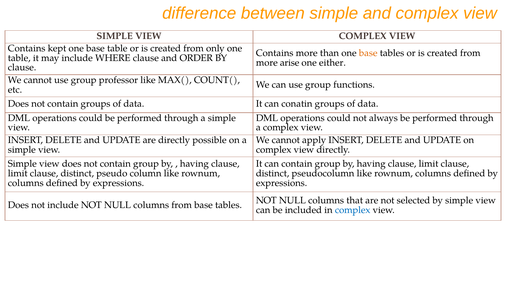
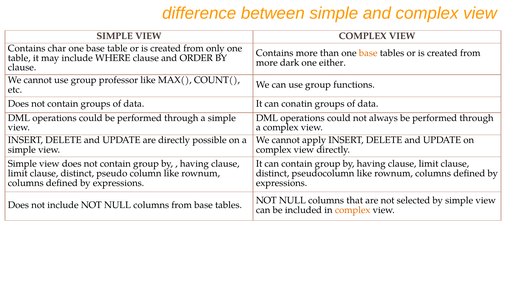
kept: kept -> char (57, 49)
arise: arise -> dark (290, 63)
complex colour: blue -> orange (353, 210)
